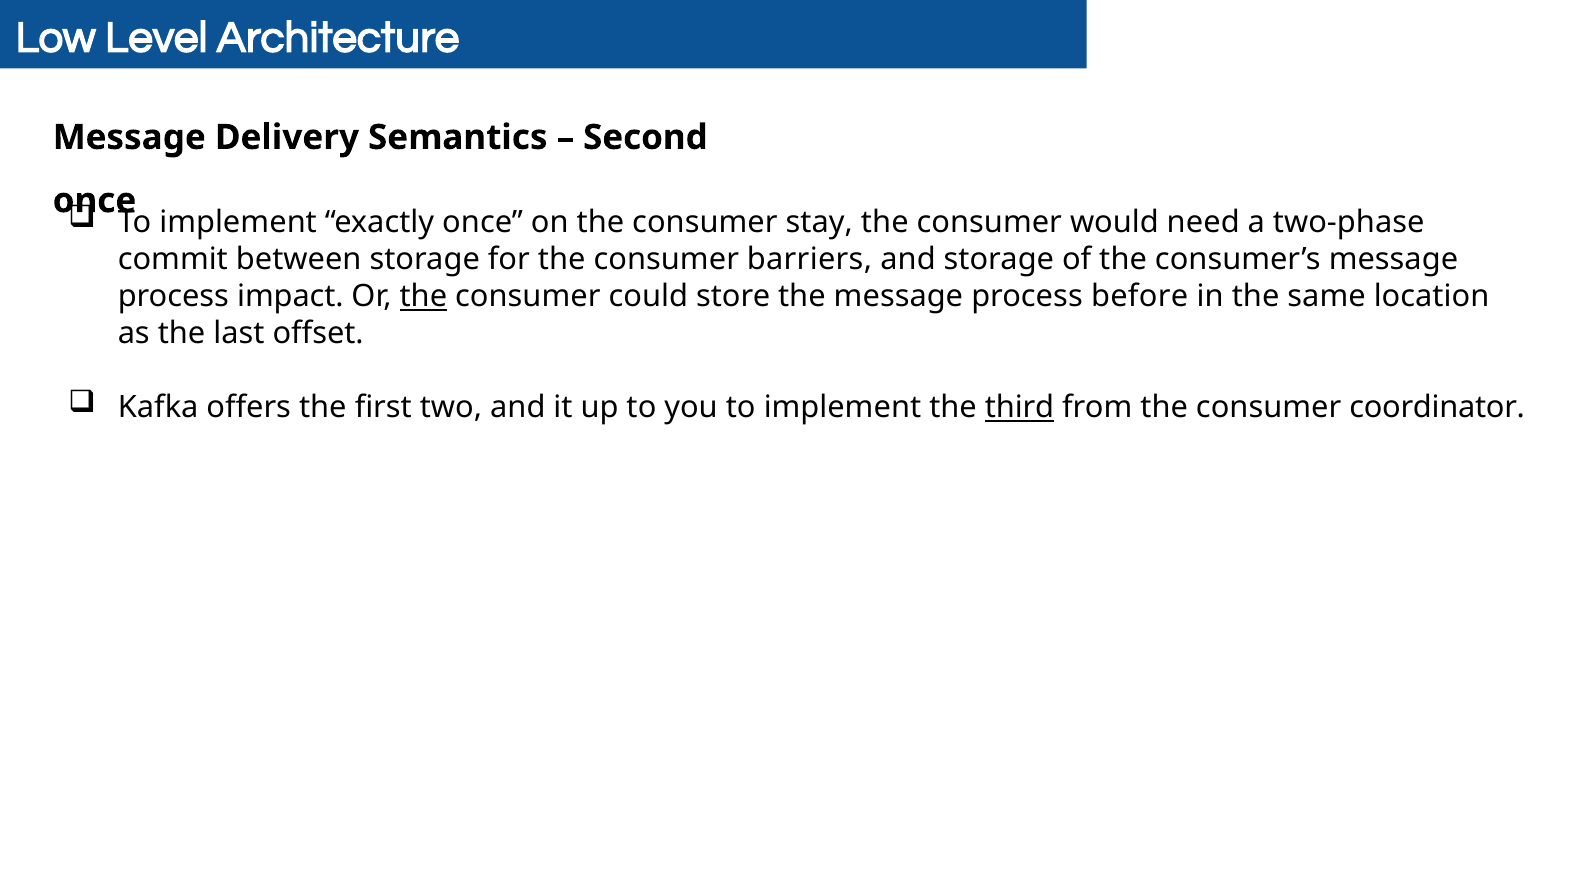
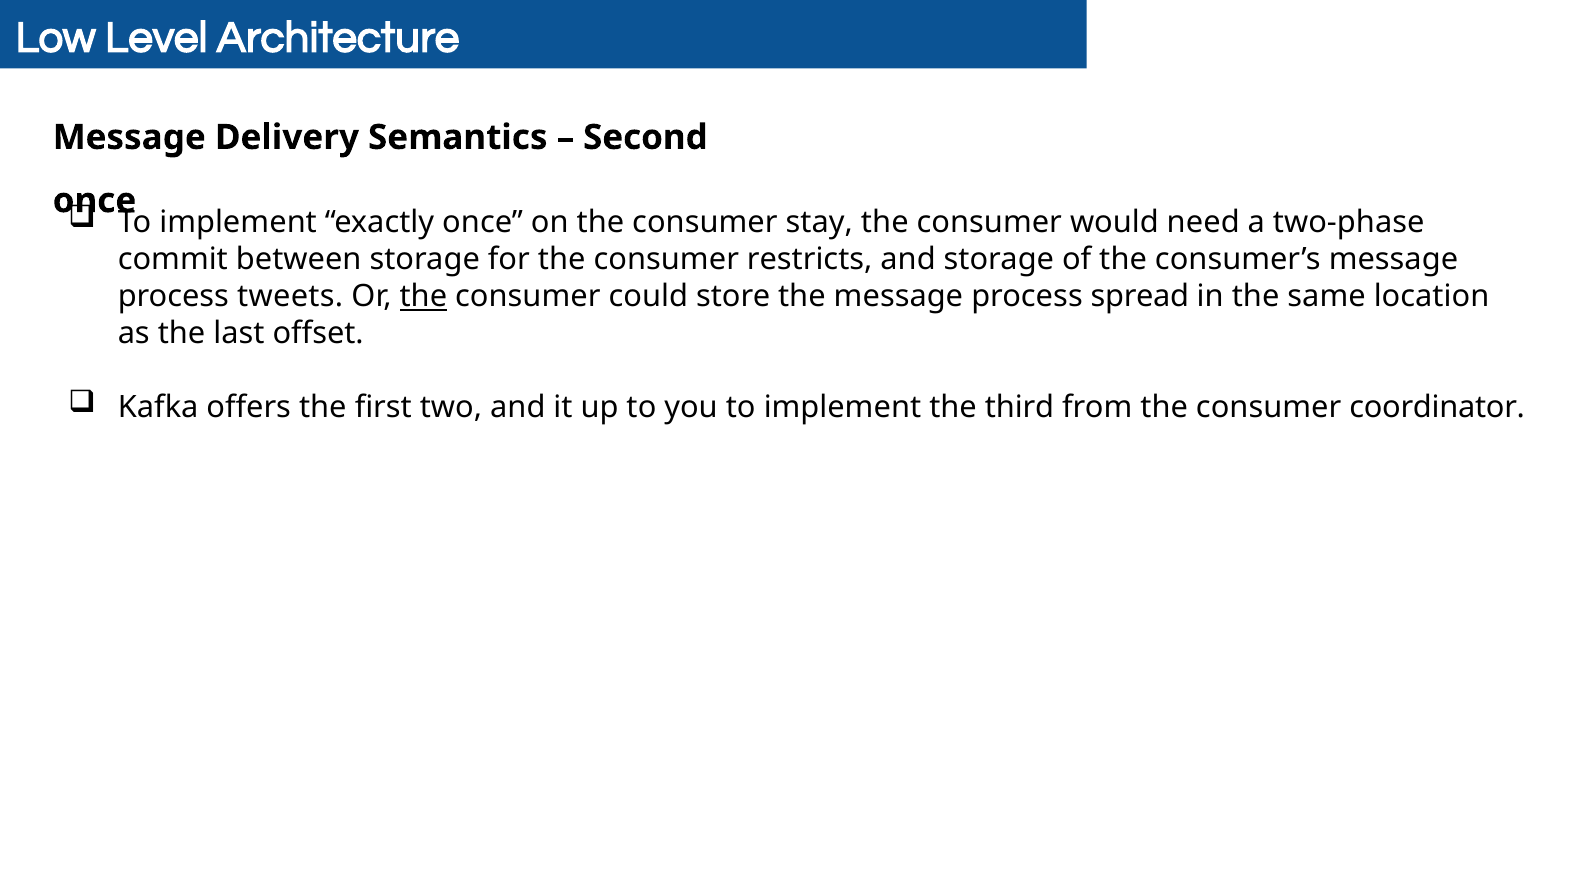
barriers: barriers -> restricts (810, 260)
impact: impact -> tweets (290, 297)
before: before -> spread (1140, 297)
third underline: present -> none (1020, 408)
